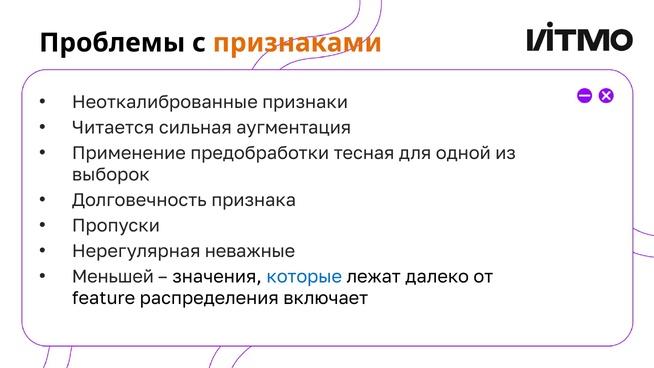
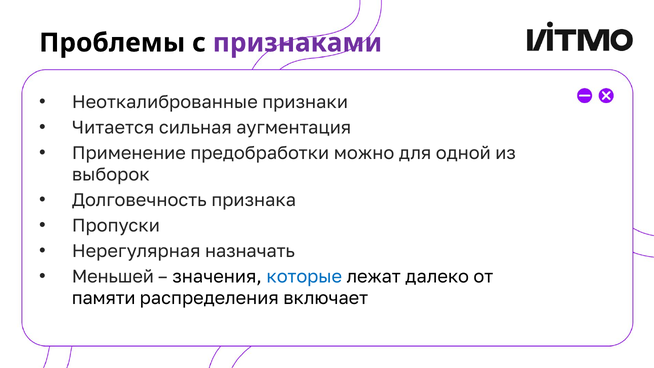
признаками colour: orange -> purple (297, 43)
тесная: тесная -> можно (364, 153)
неважные: неважные -> назначать (250, 251)
feature: feature -> памяти (104, 298)
